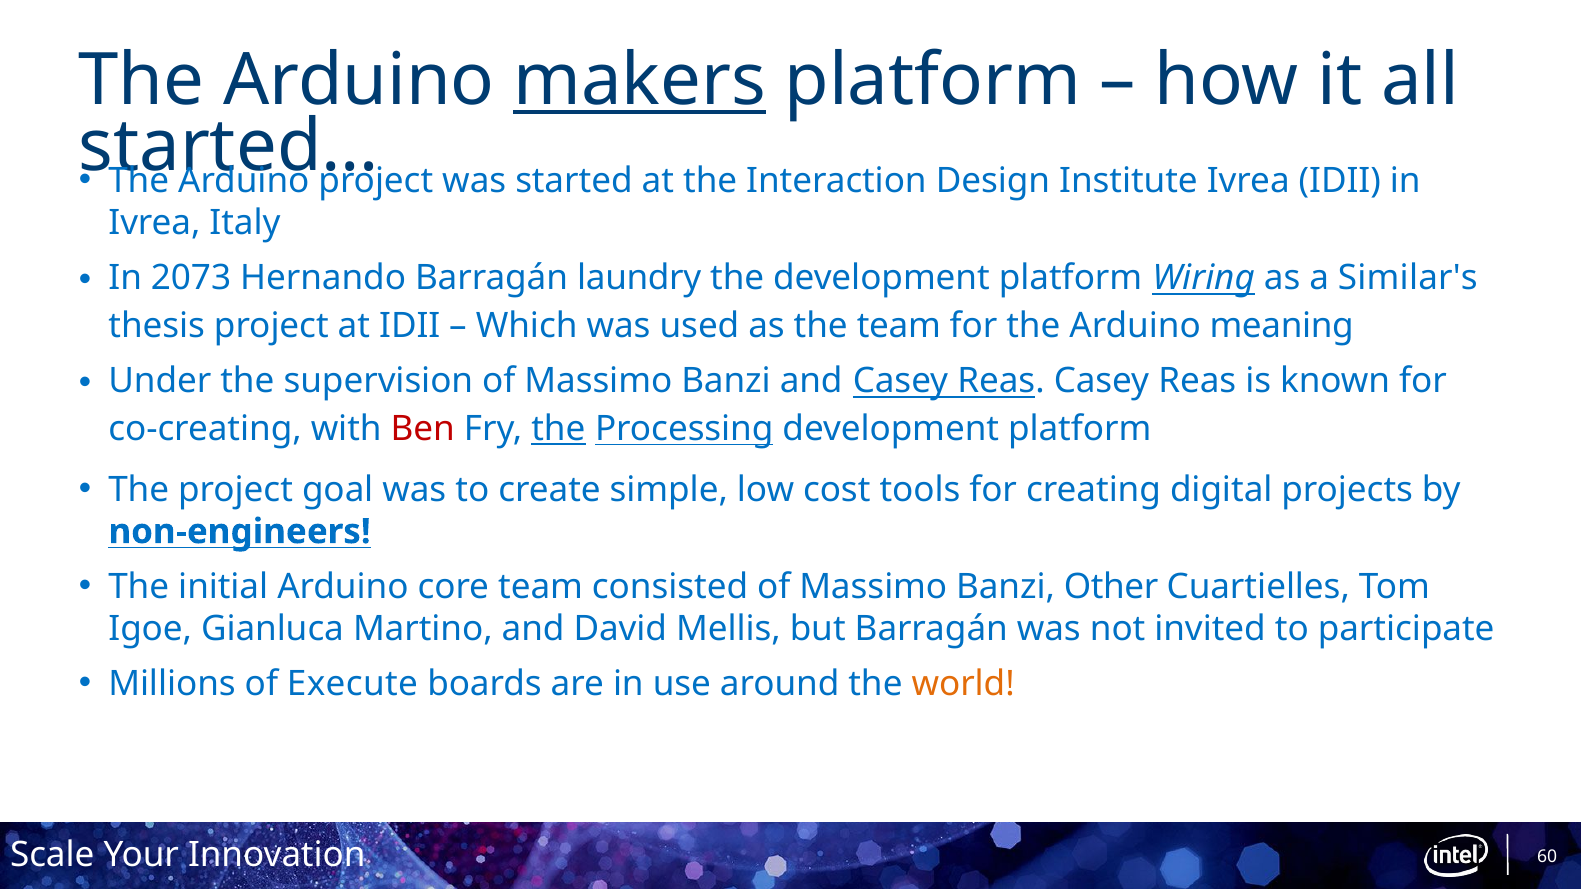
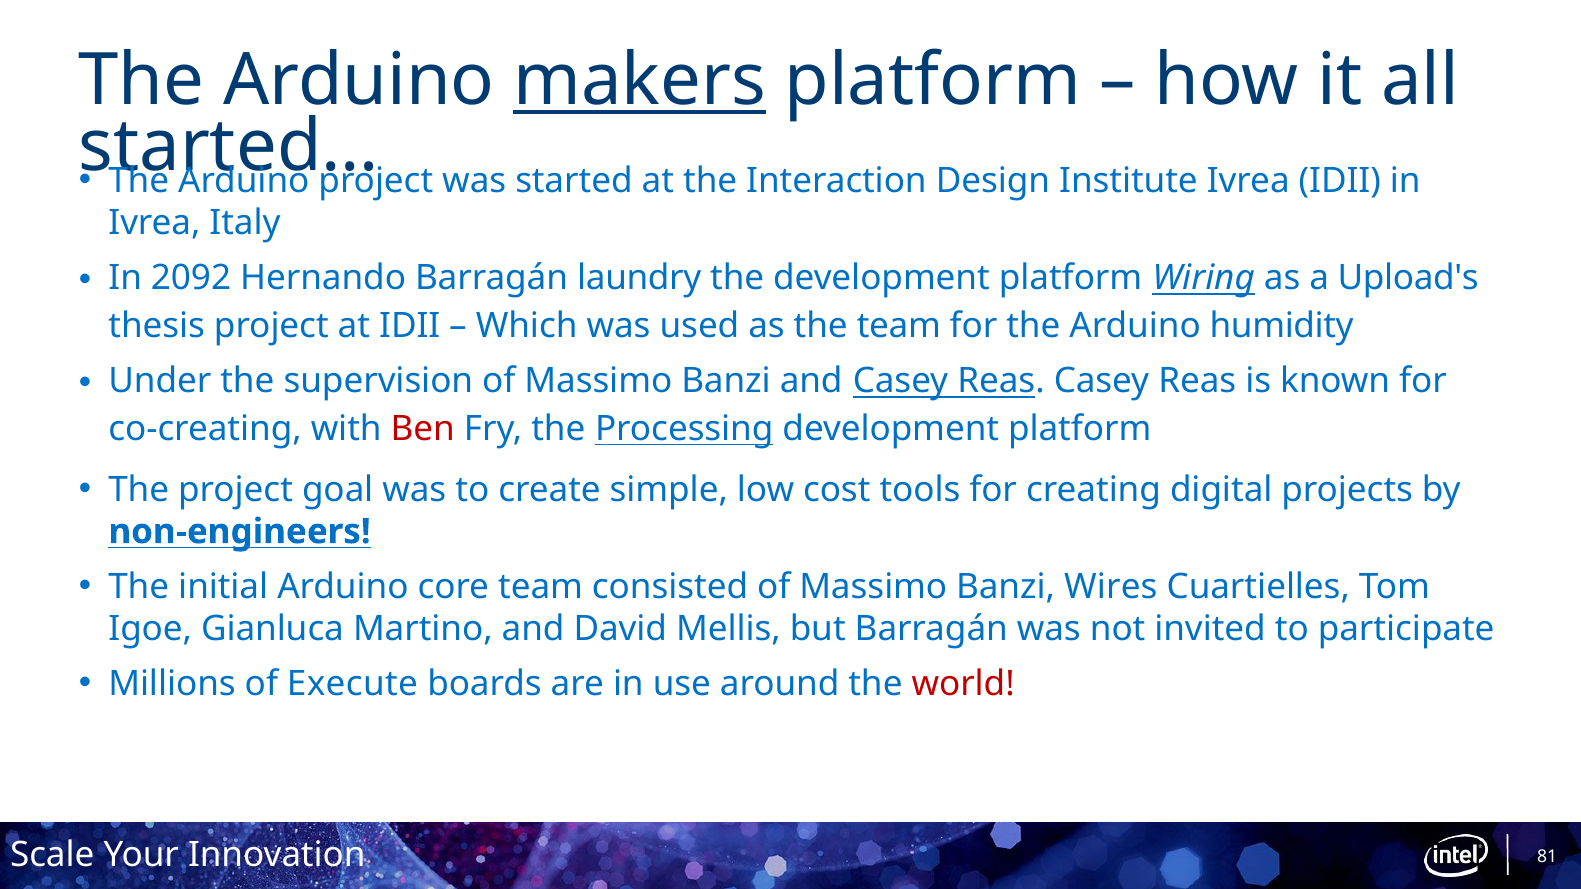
2073: 2073 -> 2092 (191, 278)
Similar's: Similar's -> Upload's (1408, 278)
meaning: meaning -> humidity (1282, 326)
the underline: present -> none (558, 429)
Other: Other -> Wires (1111, 587)
world colour: orange -> red (963, 685)
60: 60 -> 81 (1547, 857)
